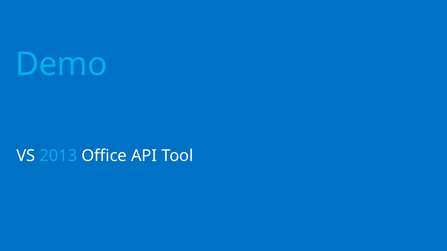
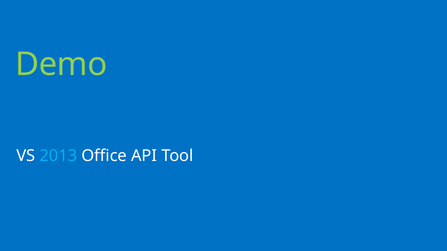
Demo colour: light blue -> light green (61, 64)
